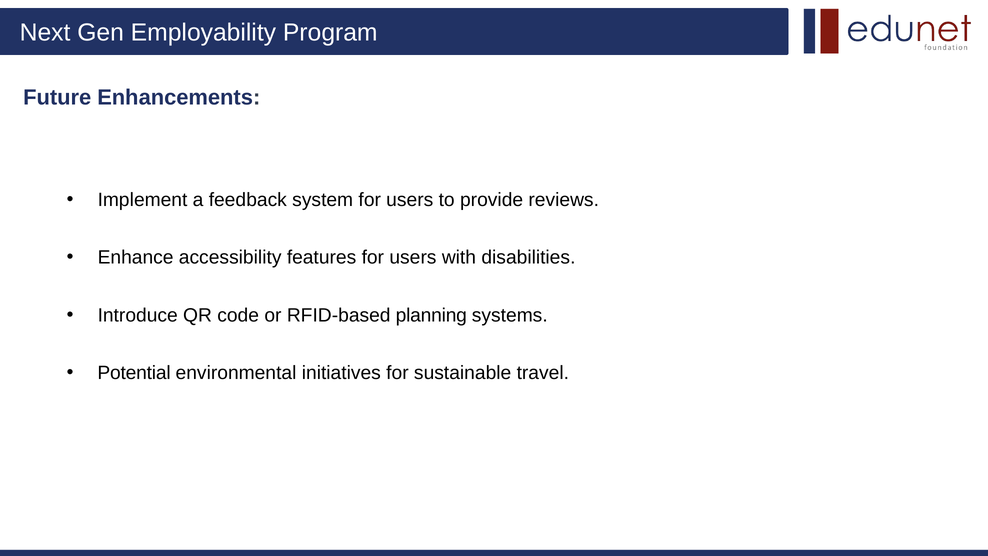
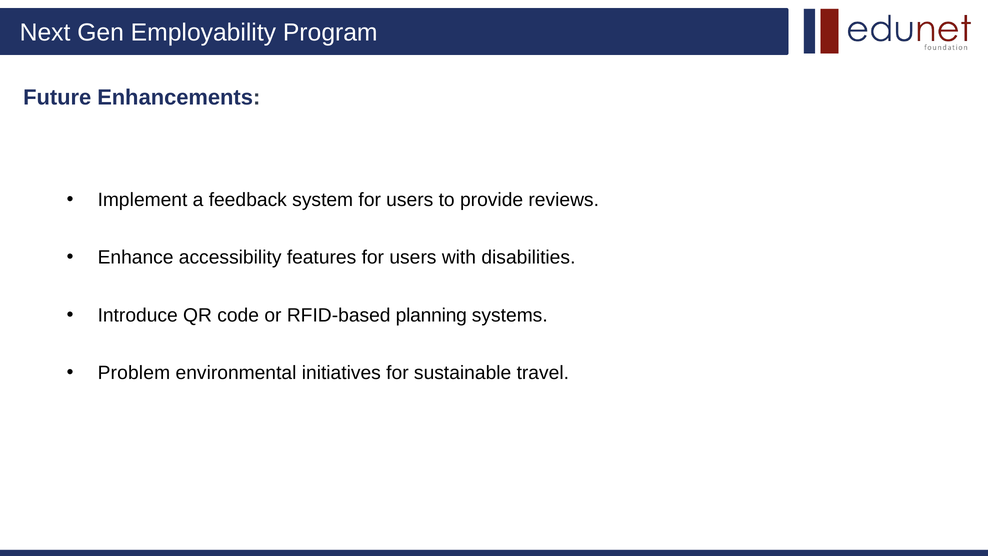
Potential: Potential -> Problem (134, 373)
